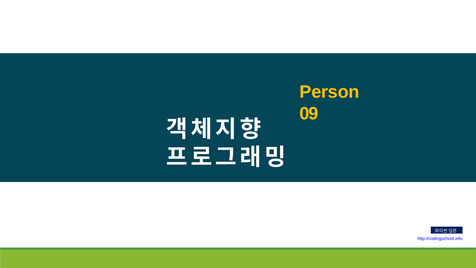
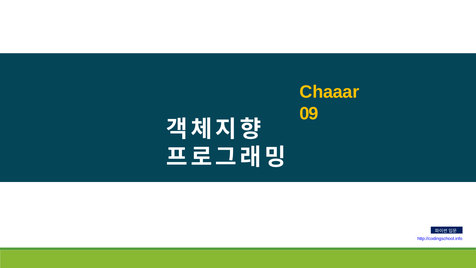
Person: Person -> Chaaar (330, 92)
